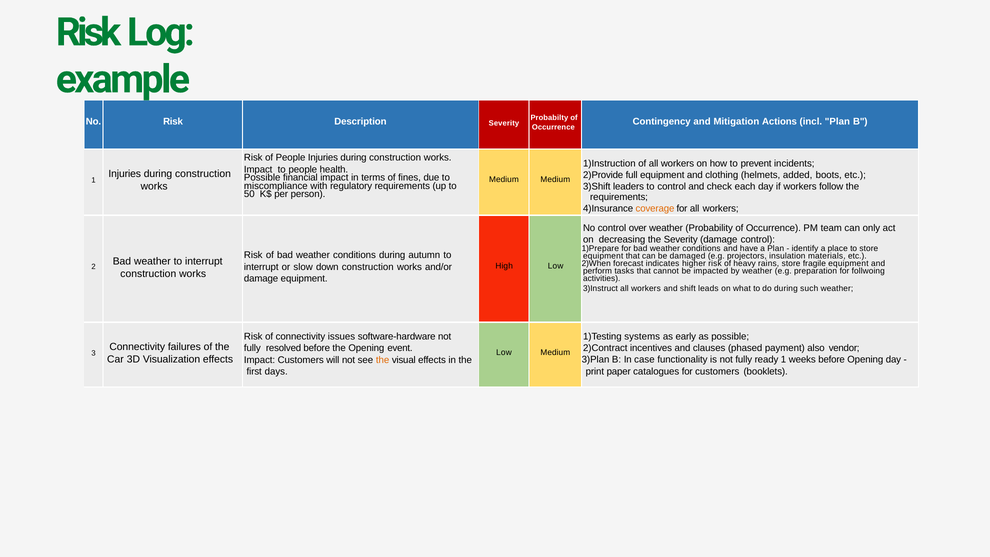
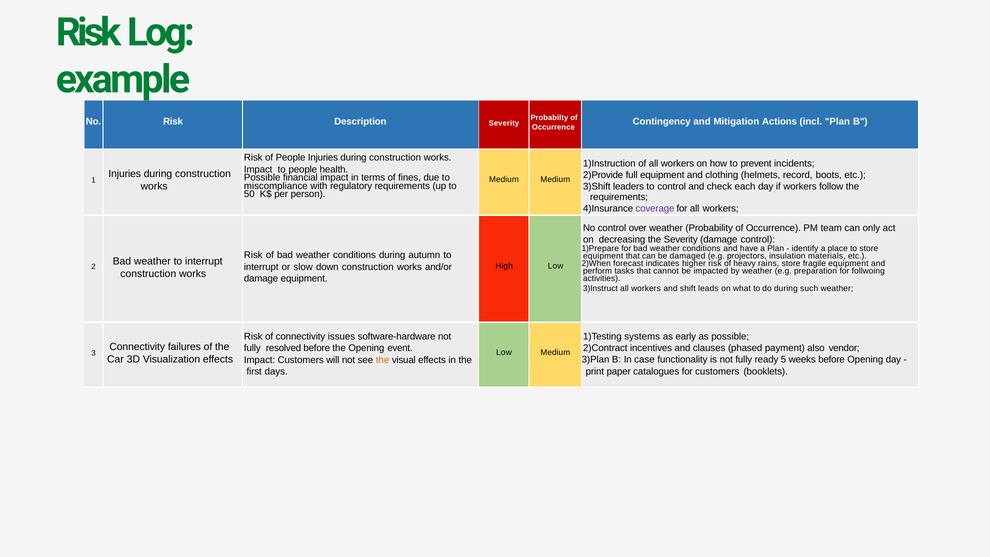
added: added -> record (798, 175)
coverage colour: orange -> purple (655, 209)
ready 1: 1 -> 5 (784, 360)
